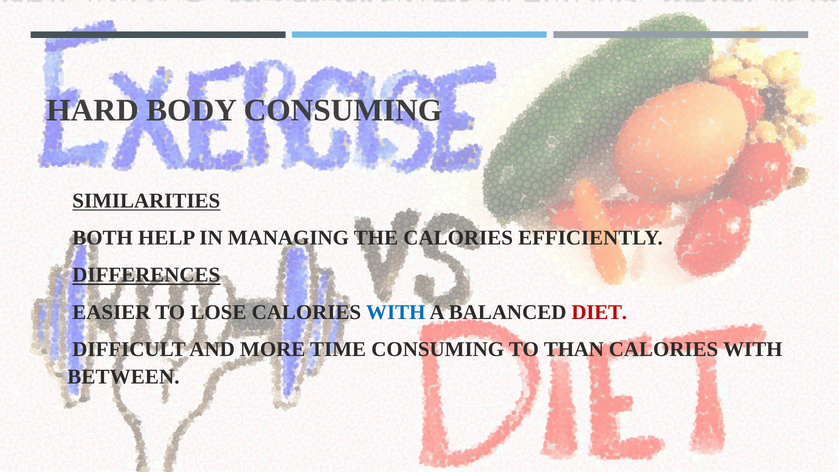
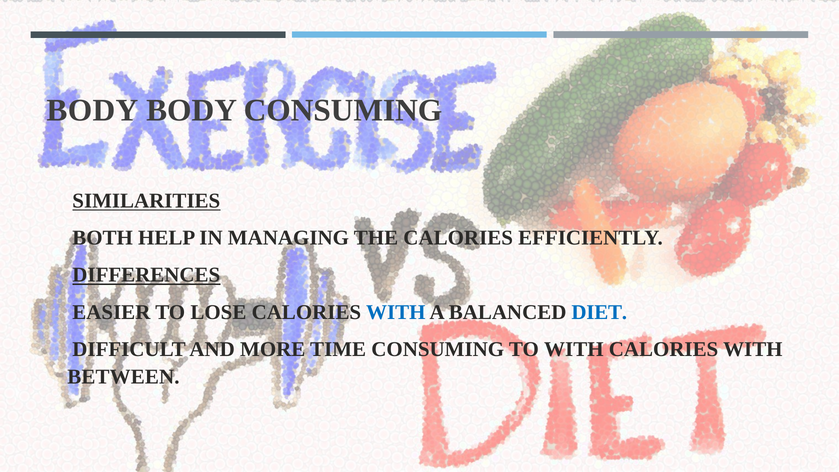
HARD: HARD -> BODY (92, 110)
DIET colour: red -> blue (599, 312)
TO THAN: THAN -> WITH (574, 349)
